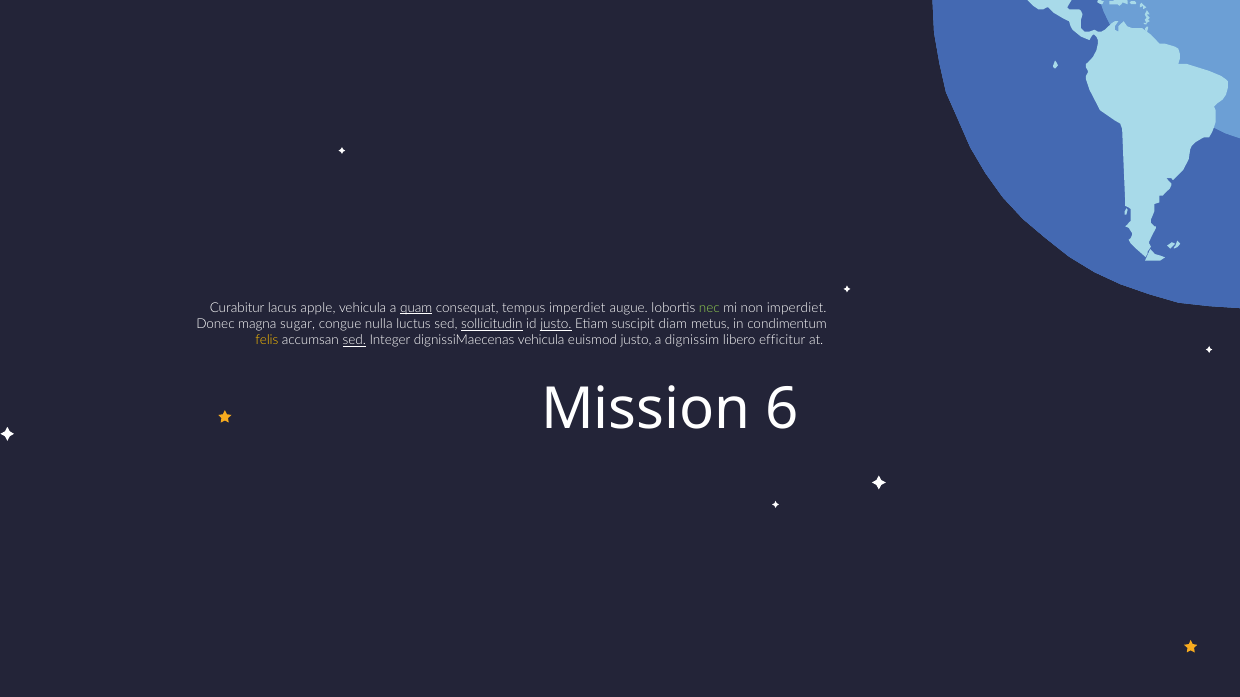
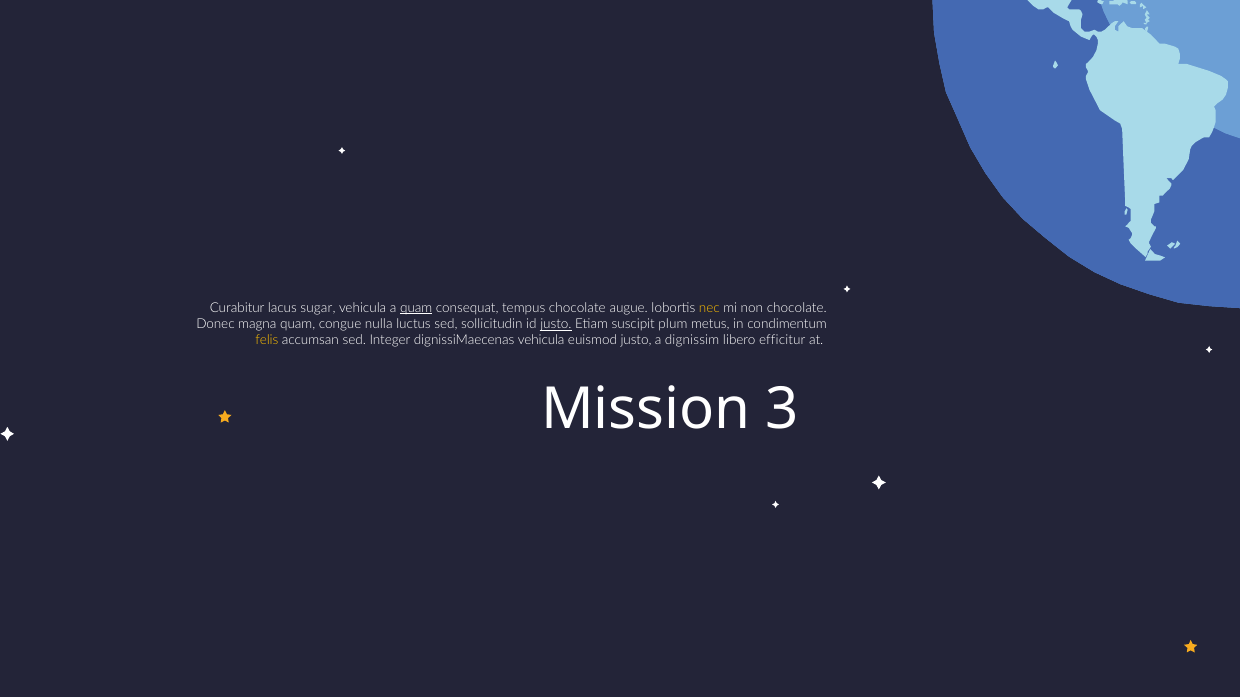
apple: apple -> sugar (318, 308)
tempus imperdiet: imperdiet -> chocolate (577, 308)
nec colour: light green -> yellow (709, 308)
non imperdiet: imperdiet -> chocolate (797, 308)
magna sugar: sugar -> quam (298, 324)
sollicitudin underline: present -> none (492, 324)
diam: diam -> plum (673, 324)
sed underline: present -> none (354, 341)
6: 6 -> 3 (782, 410)
